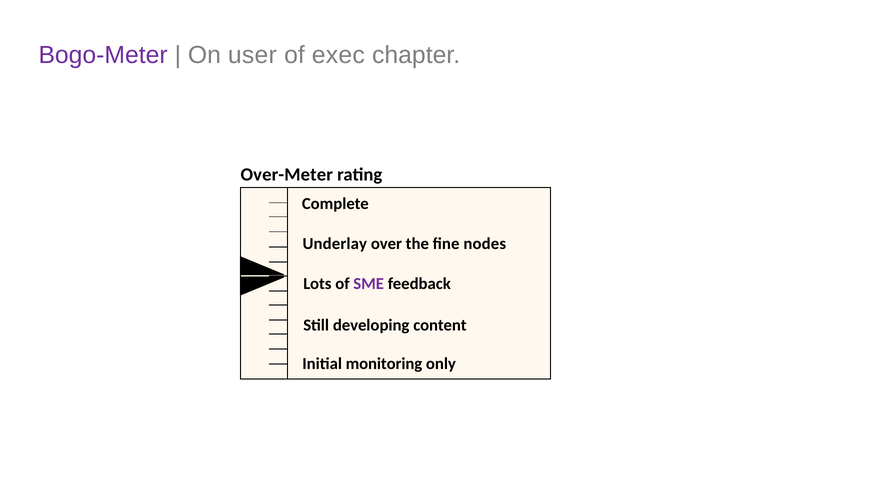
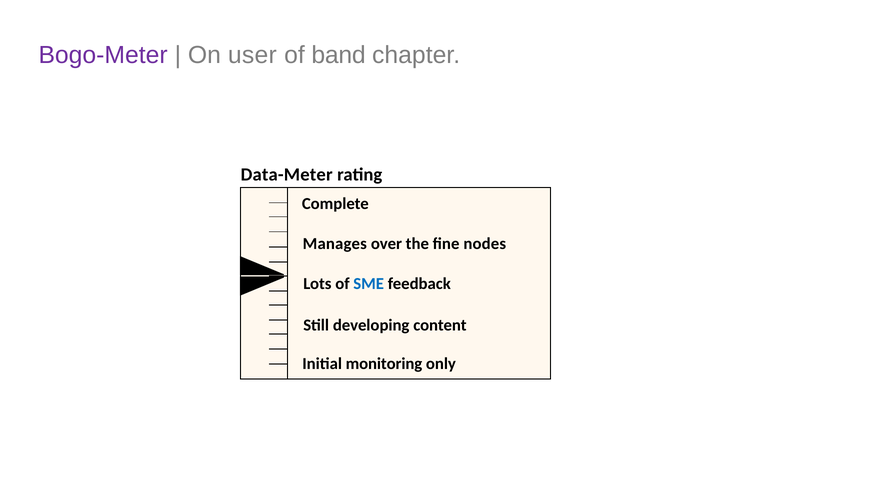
exec: exec -> band (339, 55)
Over-Meter: Over-Meter -> Data-Meter (287, 175)
Underlay: Underlay -> Manages (335, 244)
SME colour: purple -> blue (369, 284)
